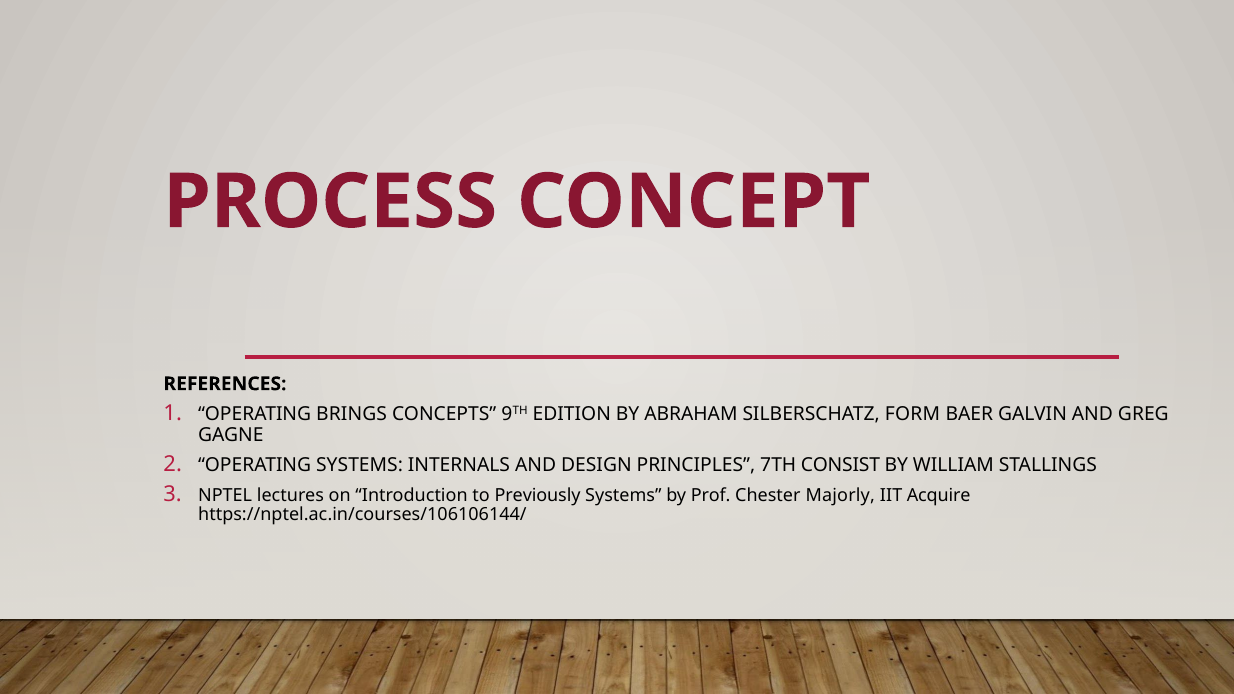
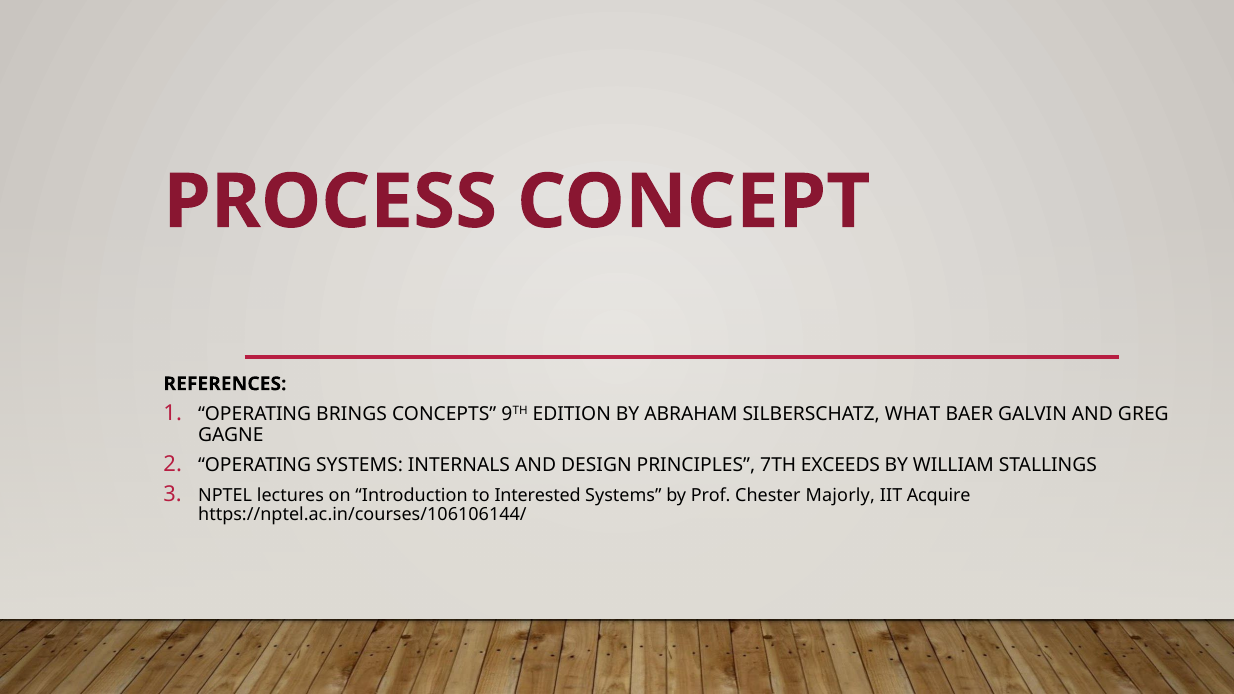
FORM: FORM -> WHAT (913, 415)
CONSIST: CONSIST -> EXCEEDS (840, 465)
Previously: Previously -> Interested (538, 495)
